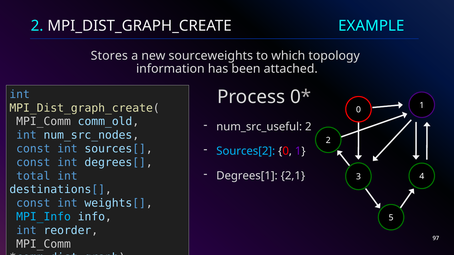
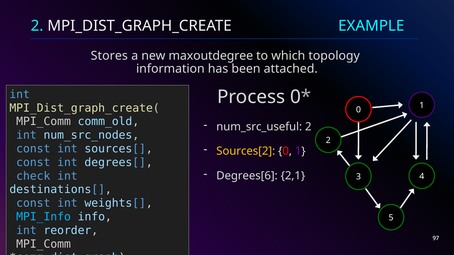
sourceweights: sourceweights -> maxoutdegree (211, 56)
Sources[2 colour: light blue -> yellow (246, 151)
Degrees[1: Degrees[1 -> Degrees[6 (247, 176)
total: total -> check (33, 176)
